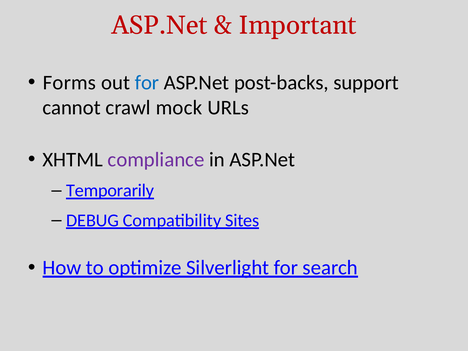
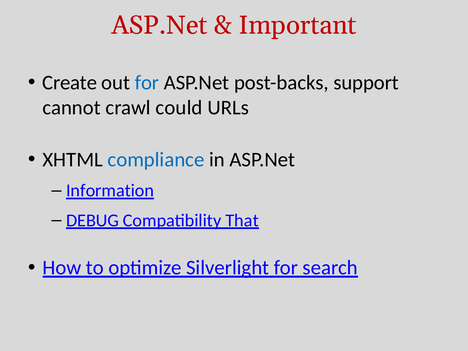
Forms: Forms -> Create (70, 83)
mock: mock -> could (179, 108)
compliance colour: purple -> blue (156, 160)
Temporarily: Temporarily -> Information (110, 191)
Sites: Sites -> That (242, 220)
